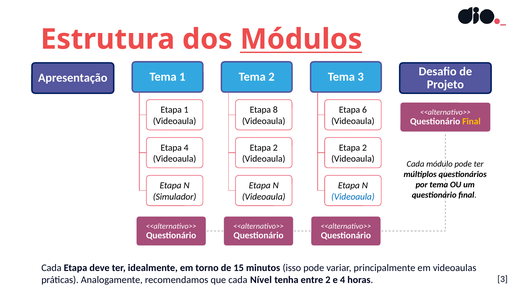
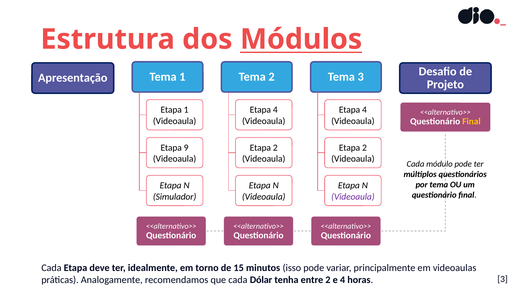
8: 8 -> 4 (275, 110)
6: 6 -> 4 (365, 110)
Etapa 4: 4 -> 9 (186, 148)
Videoaula colour: blue -> purple (353, 197)
Nível: Nível -> Dólar (261, 280)
